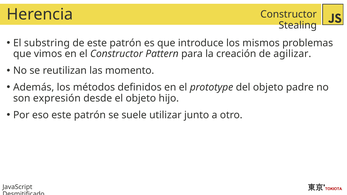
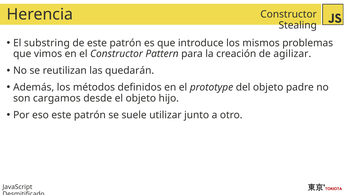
momento: momento -> quedarán (130, 71)
expresión: expresión -> cargamos (57, 98)
